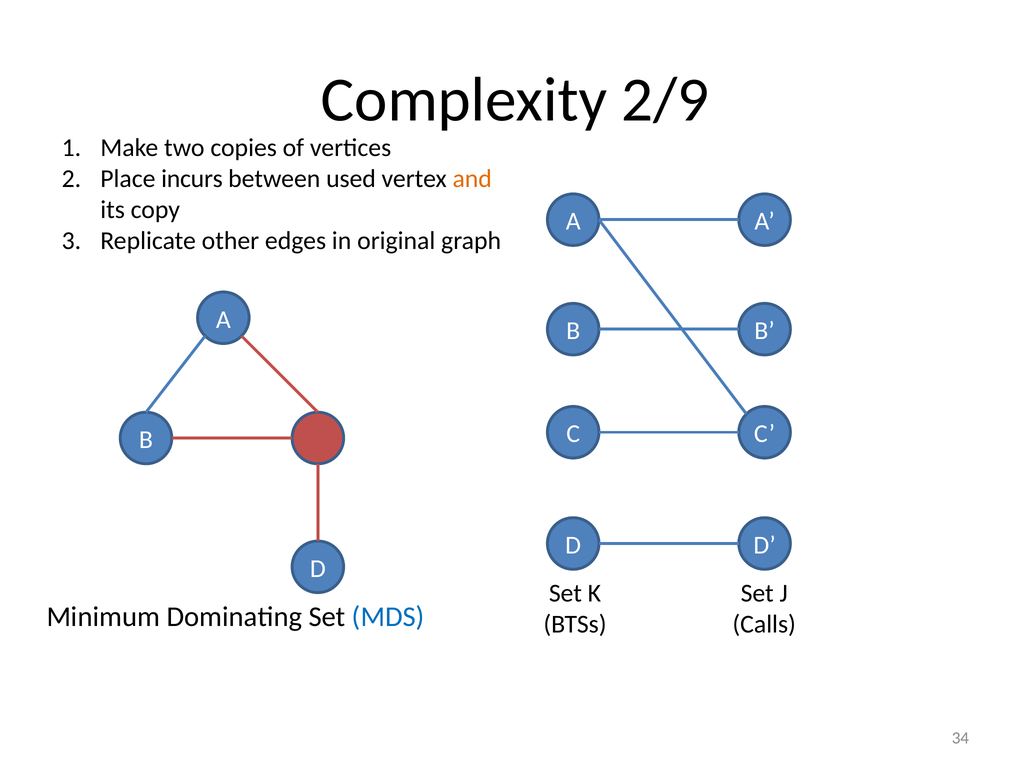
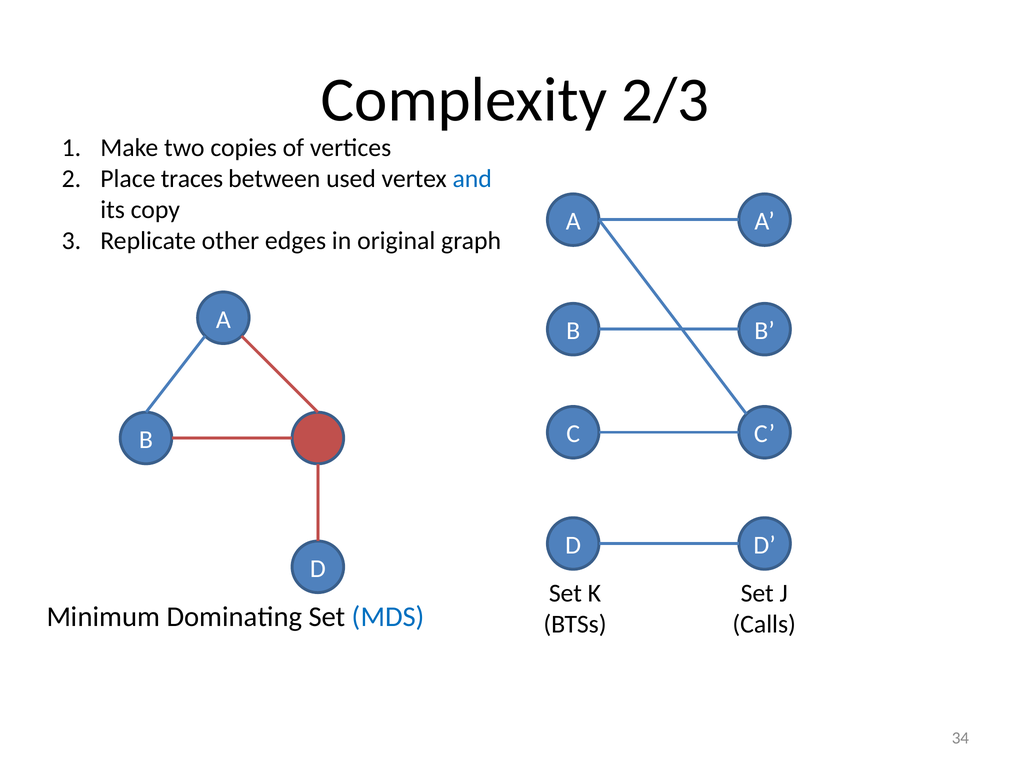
2/9: 2/9 -> 2/3 (665, 100)
incurs: incurs -> traces (192, 179)
and colour: orange -> blue (472, 179)
